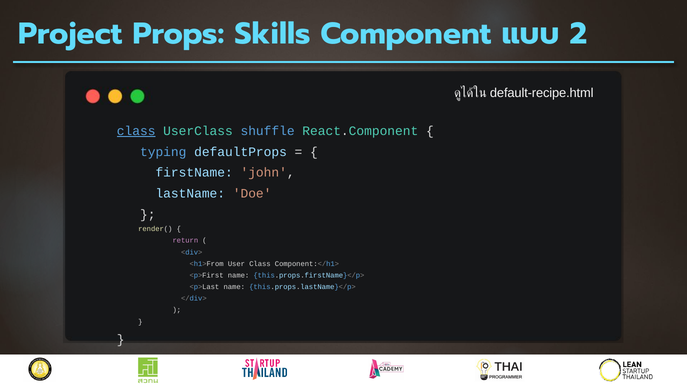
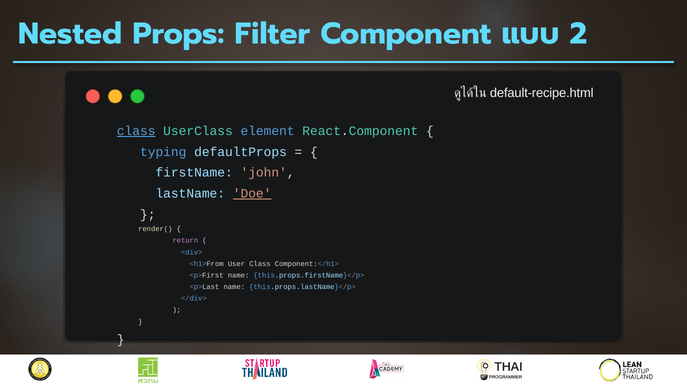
Project: Project -> Nested (70, 34)
Skills: Skills -> Filter (272, 34)
shuffle: shuffle -> element (268, 131)
Doe underline: none -> present (252, 194)
